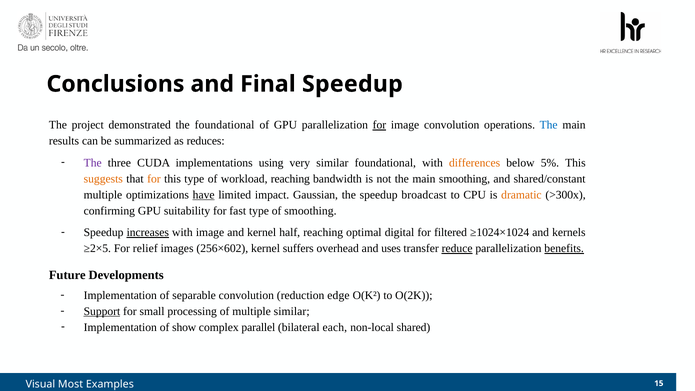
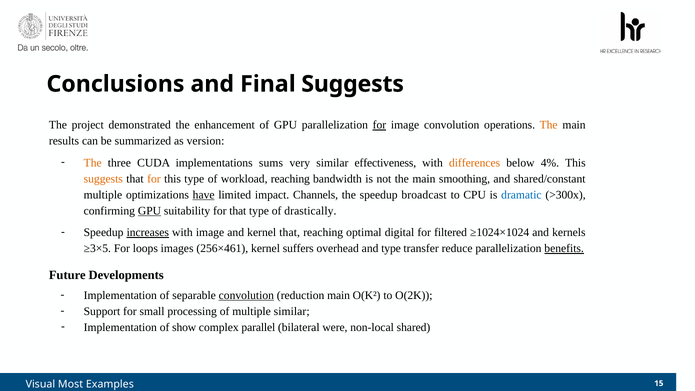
Final Speedup: Speedup -> Suggests (353, 84)
the foundational: foundational -> enhancement (225, 125)
The colour: blue -> orange (549, 125)
reduces: reduces -> version (206, 141)
The colour: purple -> orange (93, 163)
using: using -> sums (271, 163)
similar foundational: foundational -> effectiveness (385, 163)
5%: 5% -> 4% (550, 163)
Gaussian: Gaussian -> Channels (316, 195)
dramatic colour: orange -> blue (521, 195)
GPU underline: none -> present (149, 211)
for fast: fast -> that (238, 211)
of smoothing: smoothing -> drastically (310, 211)
kernel half: half -> that (290, 232)
≥2×5: ≥2×5 -> ≥3×5 (97, 248)
relief: relief -> loops (145, 248)
256×602: 256×602 -> 256×461 (222, 248)
and uses: uses -> type (391, 248)
reduce underline: present -> none (457, 248)
convolution underline: none -> present (246, 295)
reduction edge: edge -> main (339, 295)
Support underline: present -> none (102, 311)
each: each -> were (335, 327)
